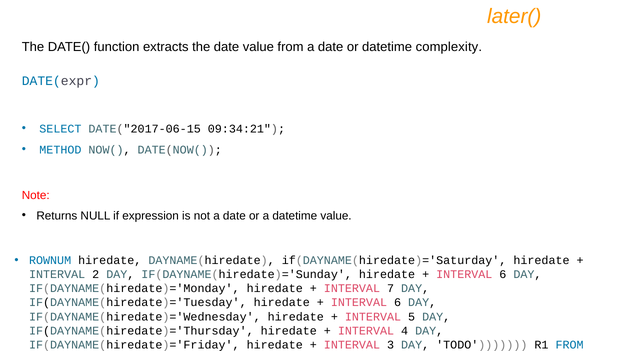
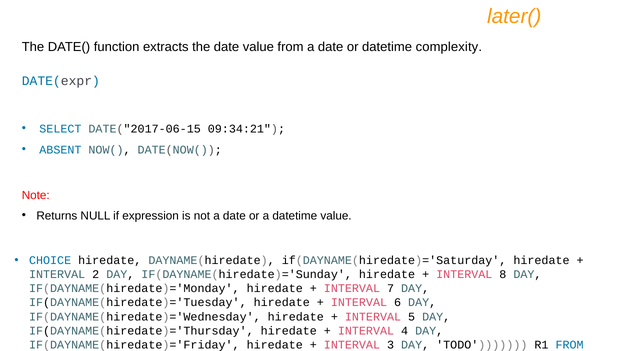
METHOD: METHOD -> ABSENT (60, 150)
ROWNUM: ROWNUM -> CHOICE (50, 261)
6: 6 -> 8 (503, 275)
